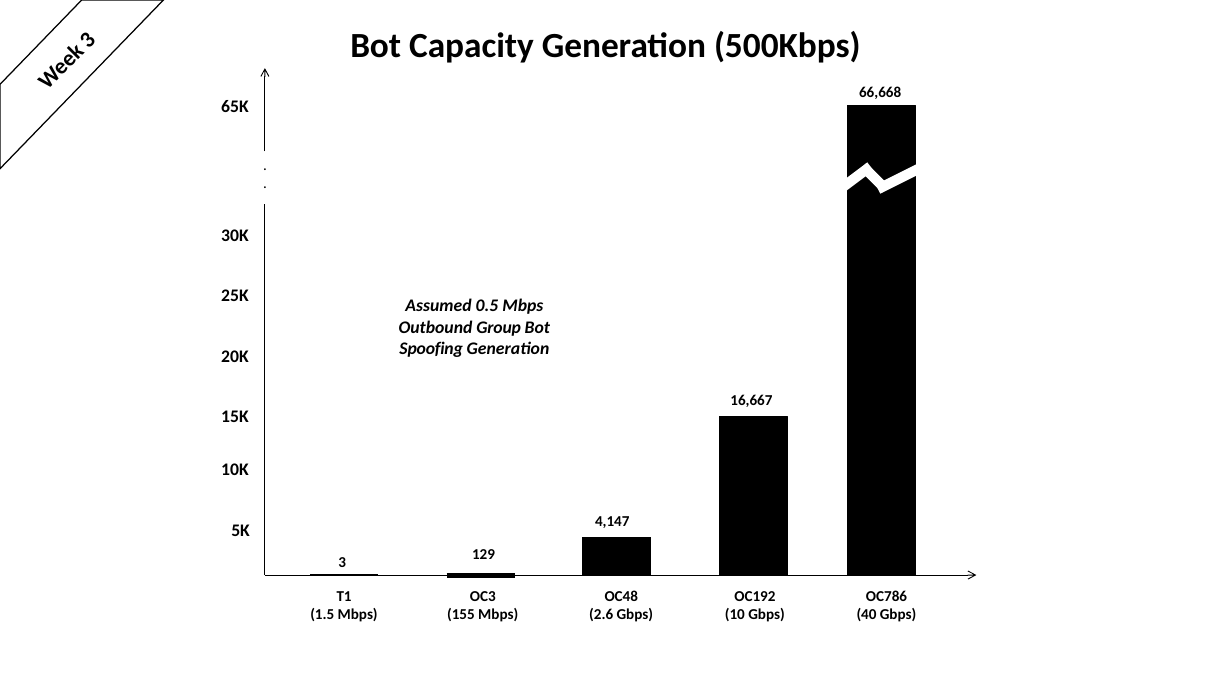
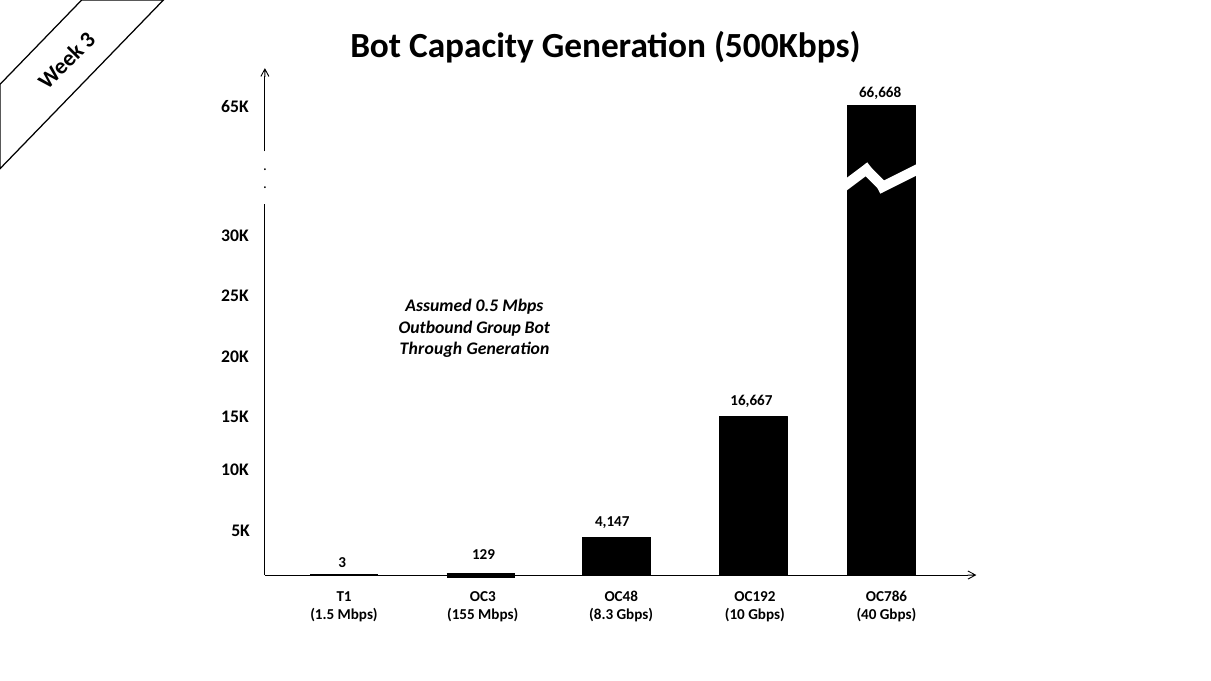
Spoofing: Spoofing -> Through (431, 349)
2.6: 2.6 -> 8.3 (601, 615)
